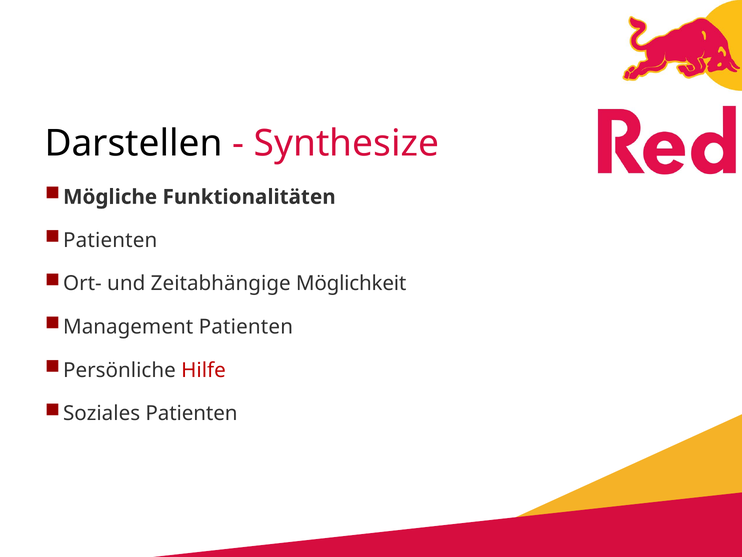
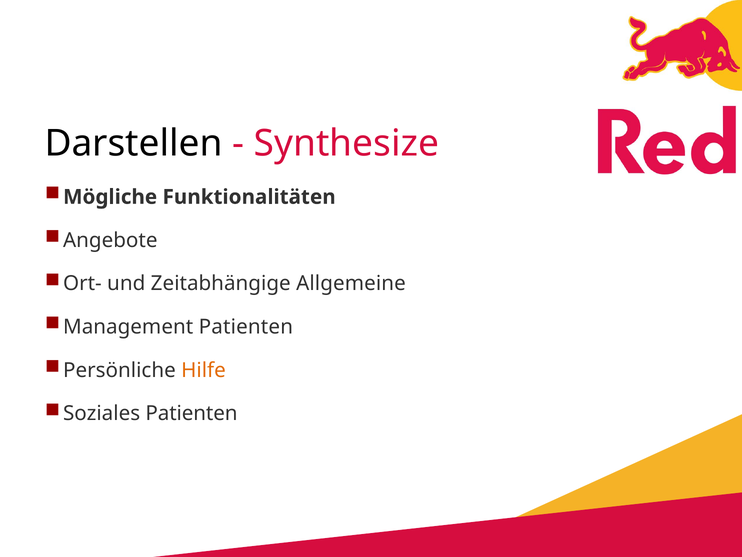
Patienten: Patienten -> Angebote (110, 240)
Möglichkeit: Möglichkeit -> Allgemeine (351, 283)
Hilfe colour: red -> orange (204, 370)
